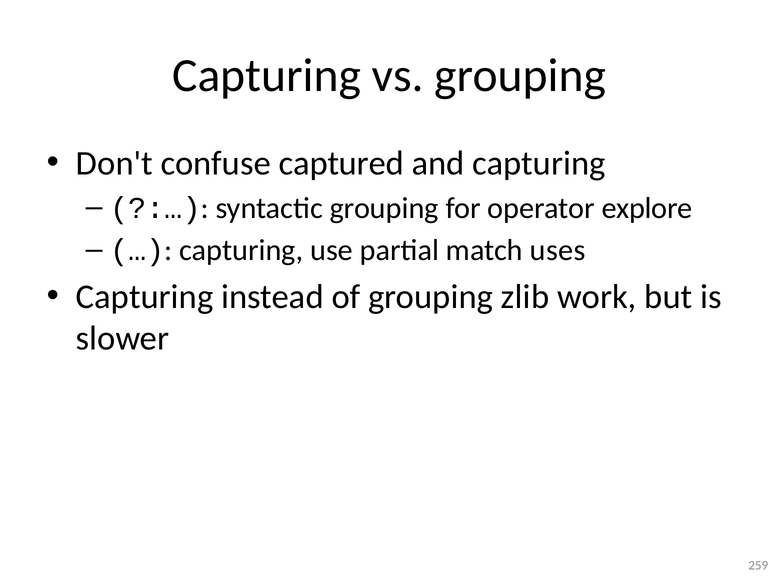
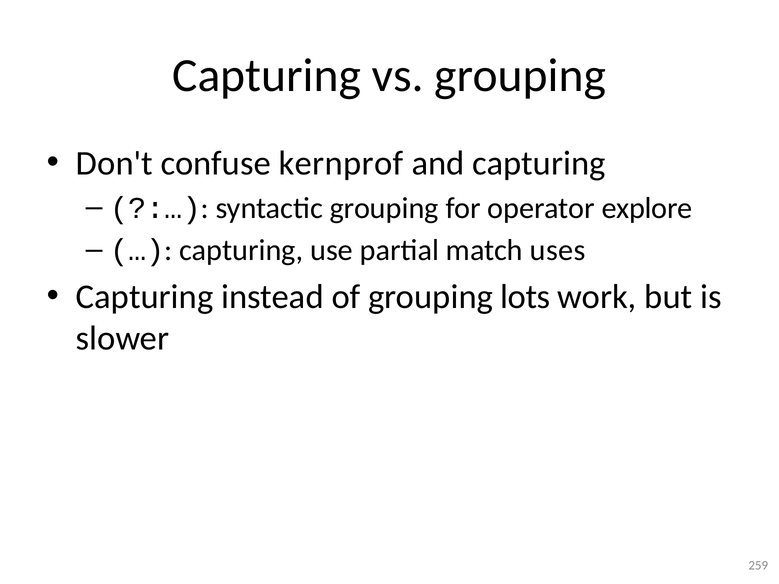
captured: captured -> kernprof (341, 163)
zlib: zlib -> lots (525, 297)
